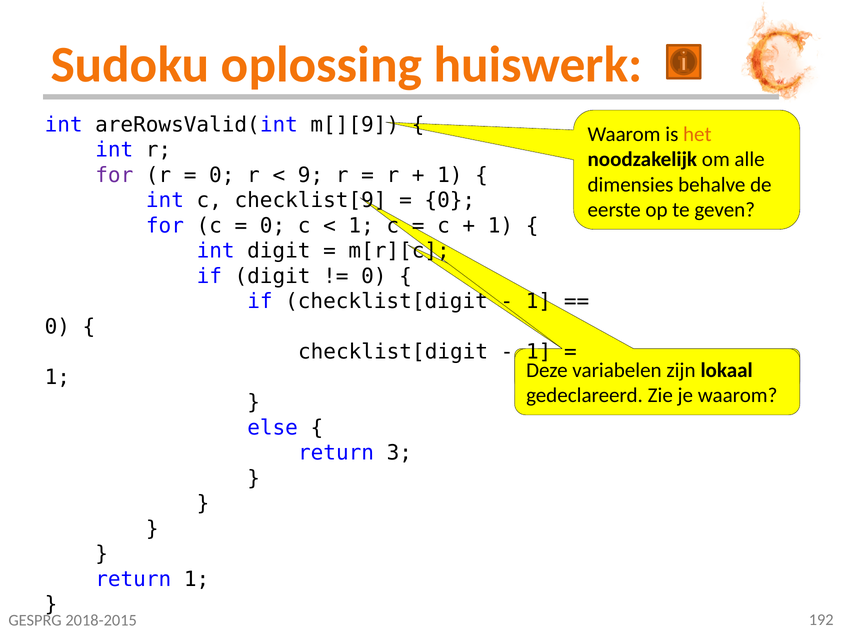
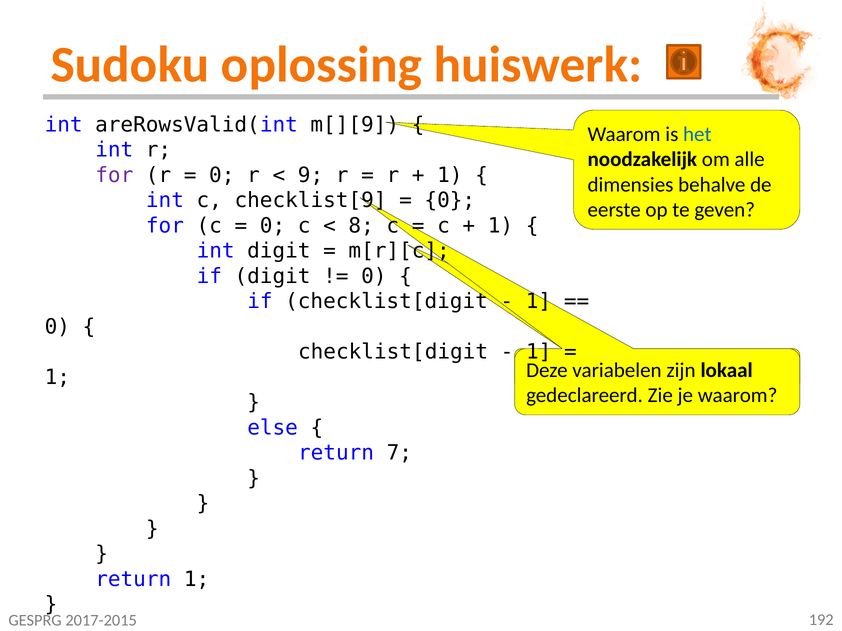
het colour: orange -> blue (697, 134)
1: 1 -> 8 (361, 226)
3: 3 -> 7 (399, 453)
2018-2015: 2018-2015 -> 2017-2015 (101, 621)
